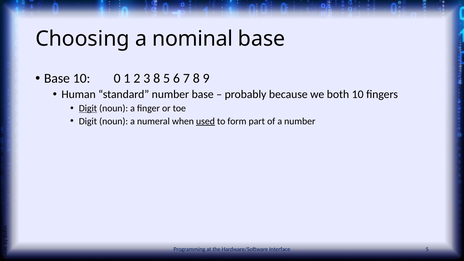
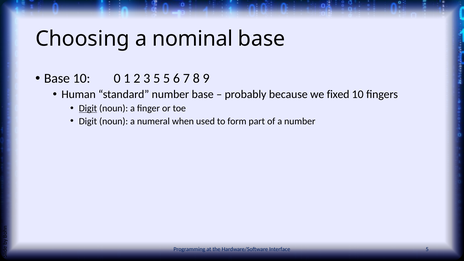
3 8: 8 -> 5 (157, 78)
both: both -> fixed (338, 94)
used underline: present -> none (205, 121)
